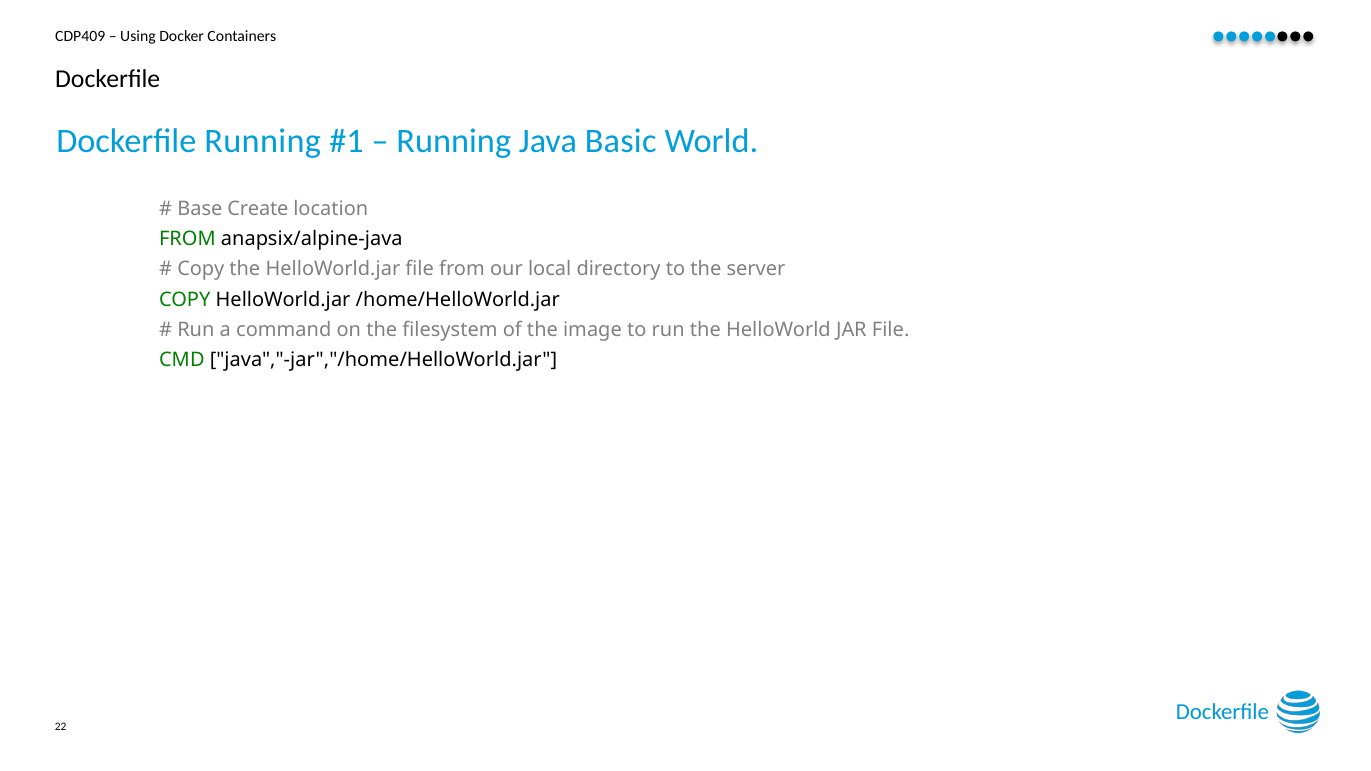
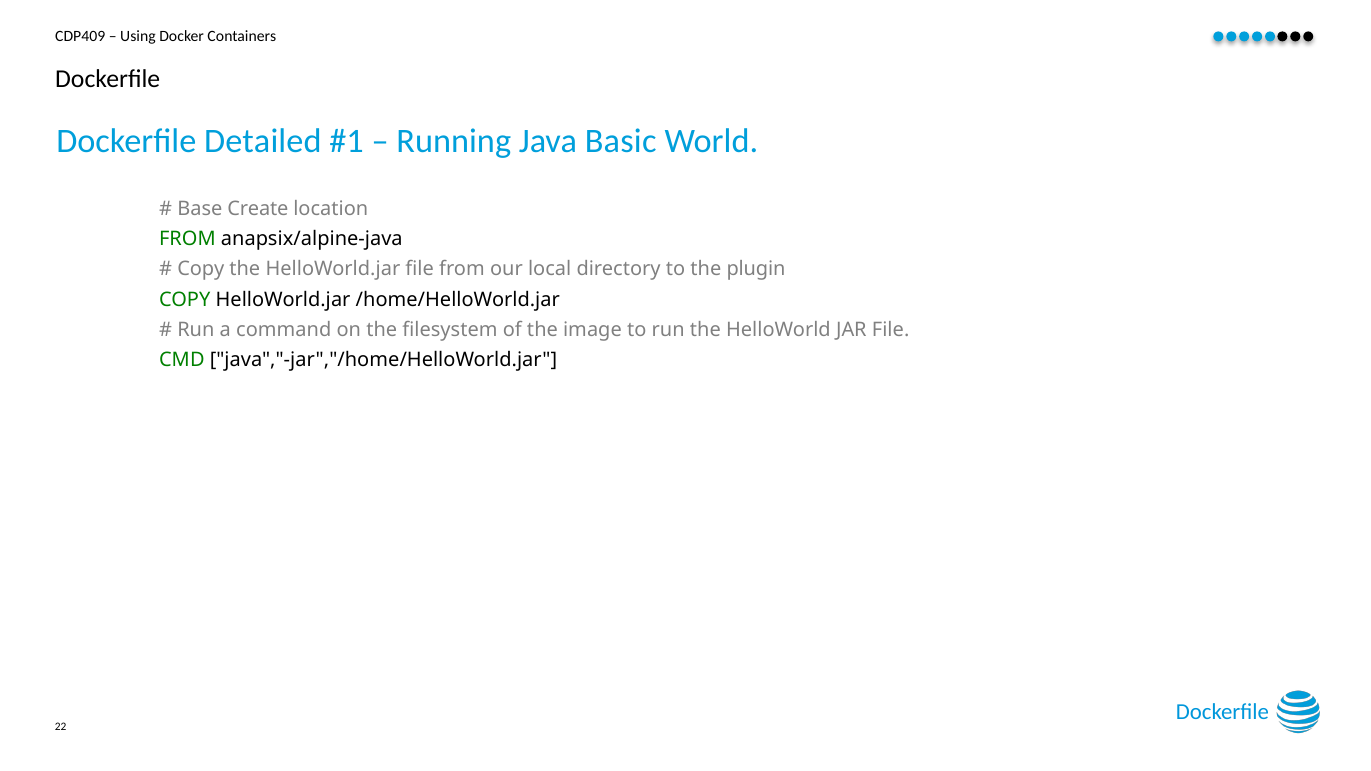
Dockerfile Running: Running -> Detailed (263, 141)
server: server -> plugin (756, 269)
